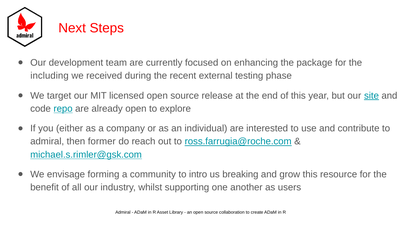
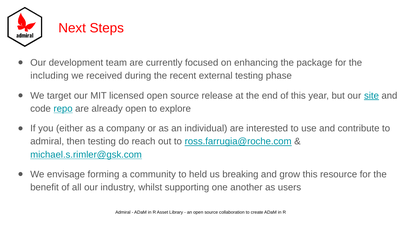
then former: former -> testing (102, 142)
intro: intro -> held (198, 174)
